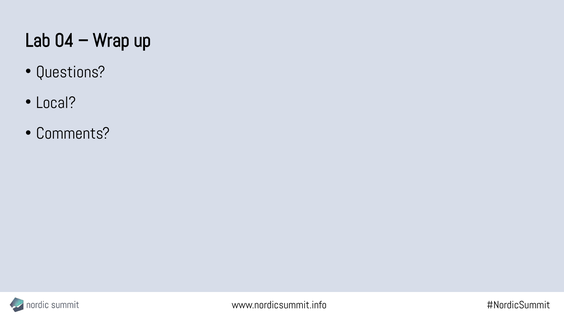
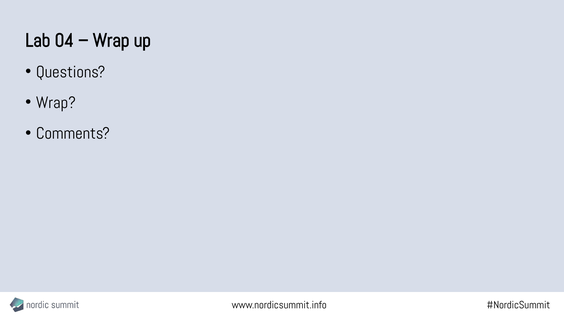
Local: Local -> Wrap (56, 103)
